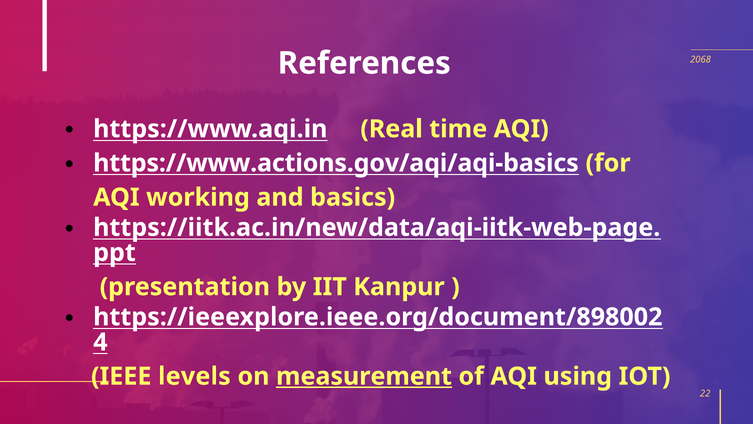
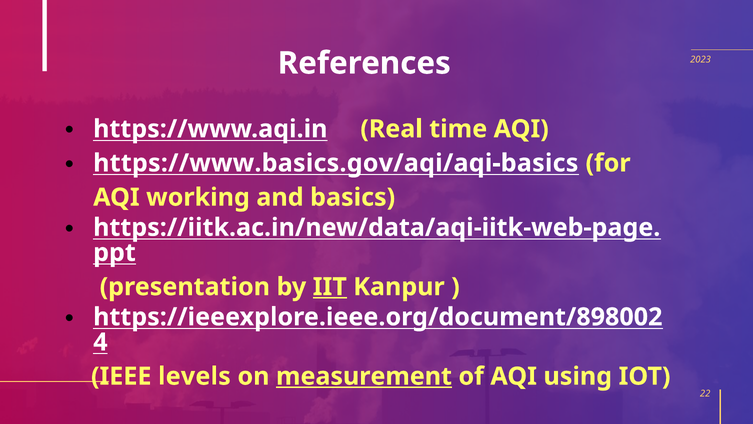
2068: 2068 -> 2023 (701, 60)
https://www.actions.gov/aqi/aqi-basics: https://www.actions.gov/aqi/aqi-basics -> https://www.basics.gov/aqi/aqi-basics (336, 163)
IIT underline: none -> present (330, 287)
